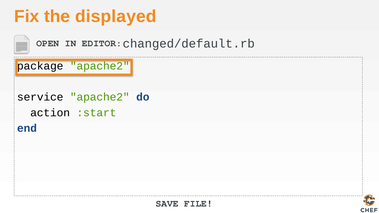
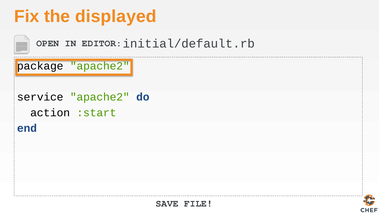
changed/default.rb: changed/default.rb -> initial/default.rb (189, 44)
